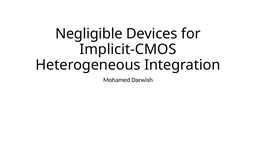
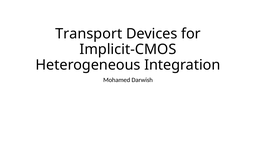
Negligible: Negligible -> Transport (89, 34)
